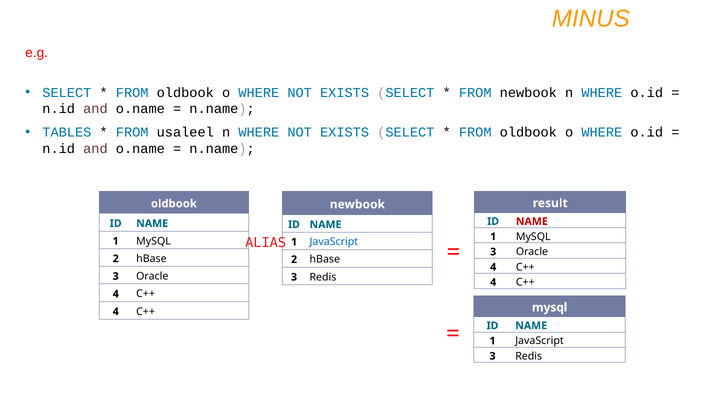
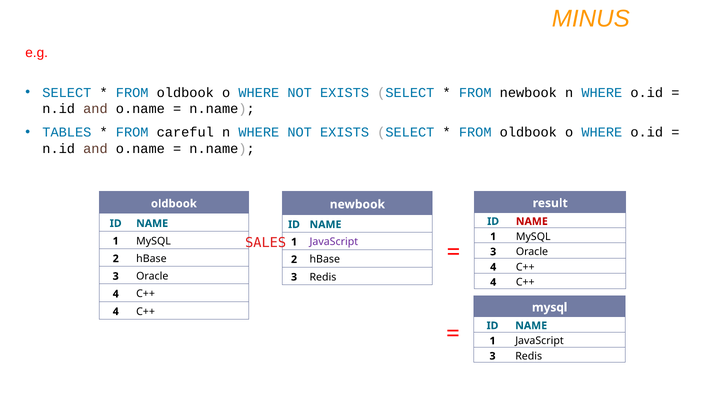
usaleel: usaleel -> careful (185, 133)
ALIAS: ALIAS -> SALES (266, 243)
JavaScript colour: blue -> purple (334, 242)
